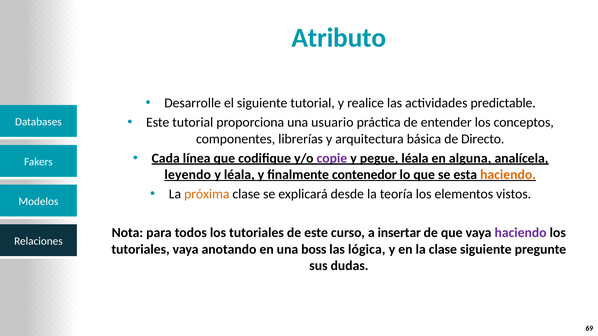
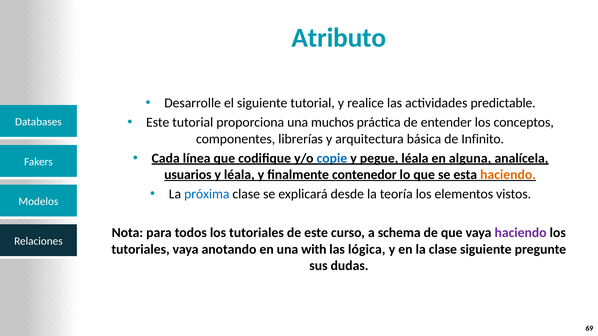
usuario: usuario -> muchos (332, 123)
Directo: Directo -> Infinito (483, 139)
copie colour: purple -> blue (332, 158)
leyendo: leyendo -> usuarios (188, 175)
próxima colour: orange -> blue (207, 194)
insertar: insertar -> schema (399, 233)
boss: boss -> with (314, 249)
